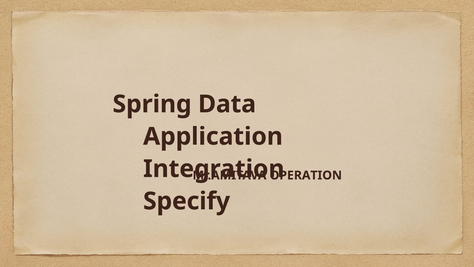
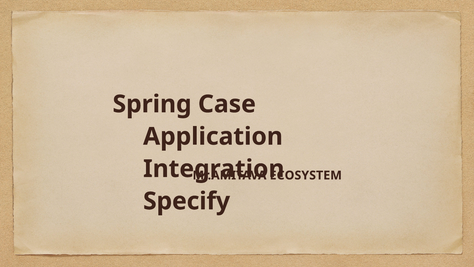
Data: Data -> Case (227, 104)
OPERATION: OPERATION -> ECOSYSTEM (306, 175)
